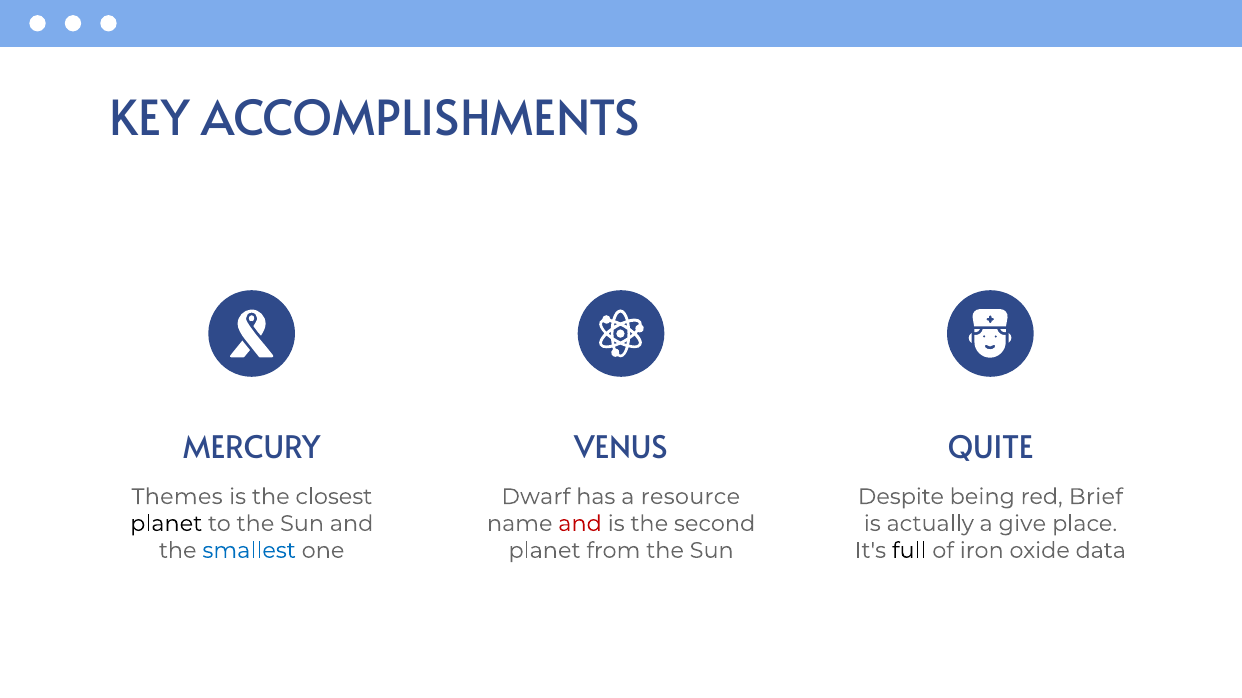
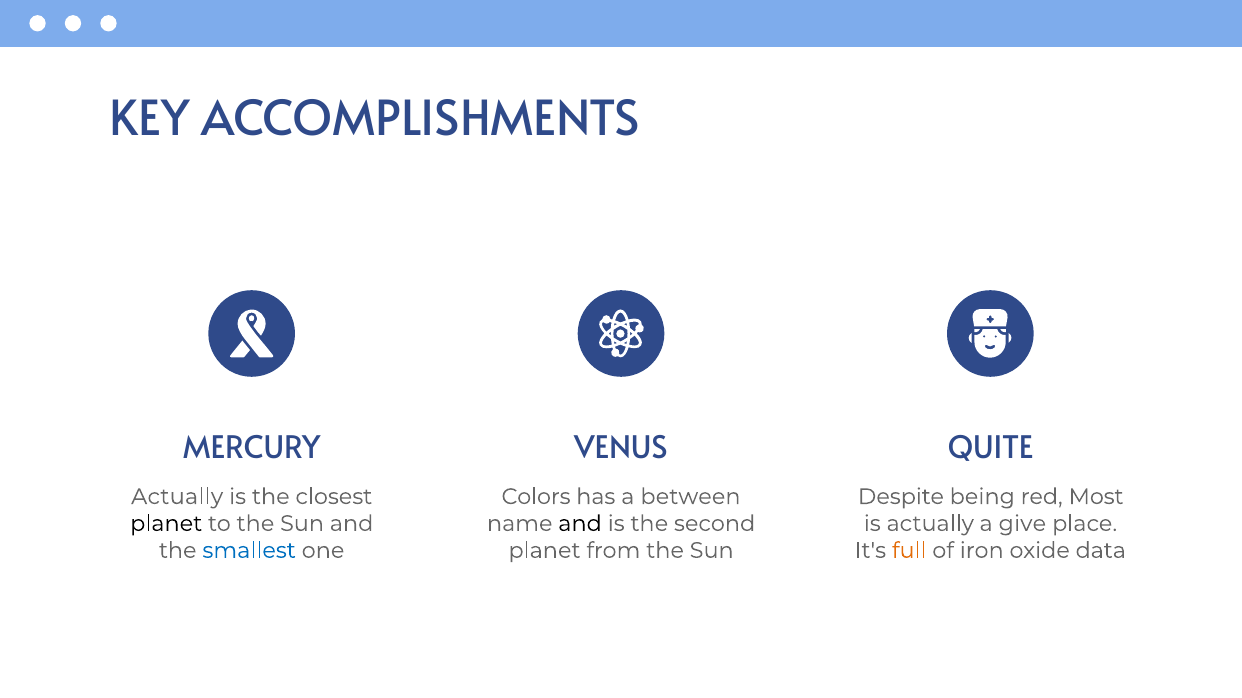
Themes: Themes -> Actually (177, 497)
Dwarf: Dwarf -> Colors (536, 497)
resource: resource -> between (690, 497)
Brief: Brief -> Most (1096, 497)
and colour: red -> black (580, 524)
full colour: black -> orange (909, 551)
